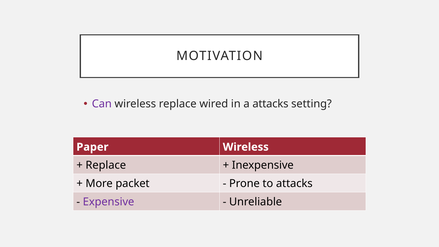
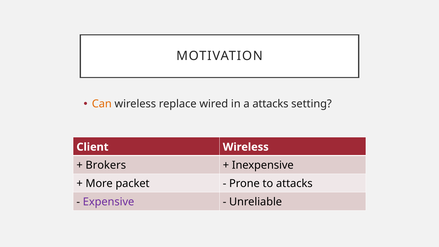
Can colour: purple -> orange (102, 104)
Paper: Paper -> Client (92, 147)
Replace: Replace -> Brokers (106, 165)
